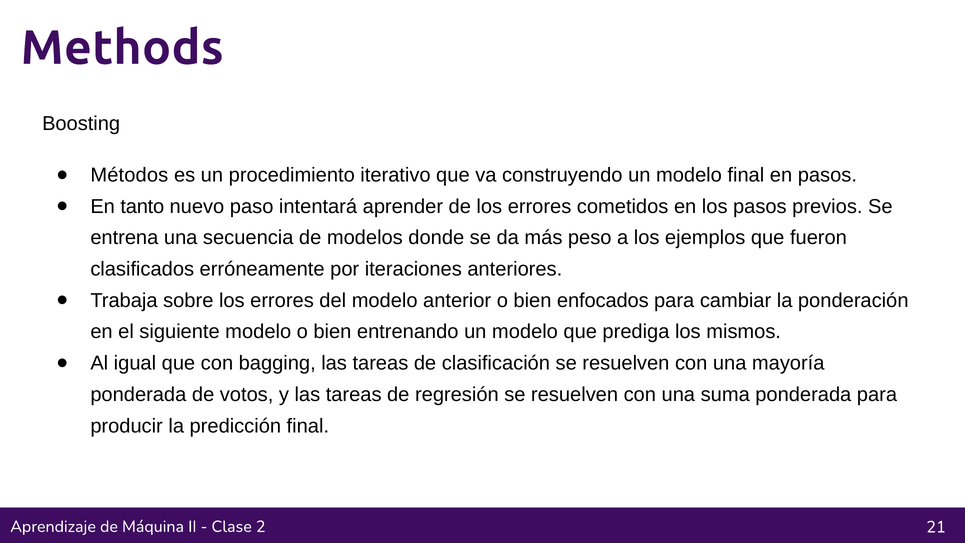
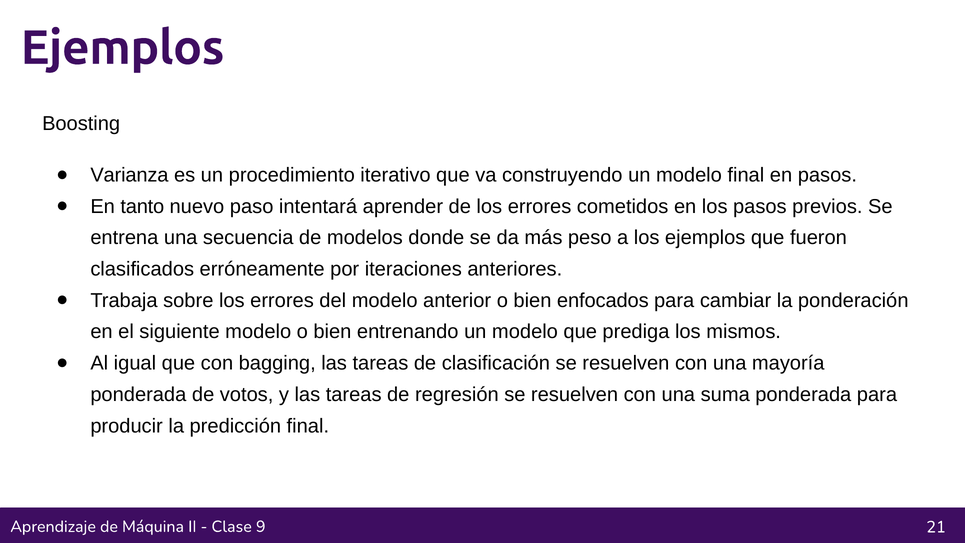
Methods: Methods -> Ejemplos (123, 48)
Métodos: Métodos -> Varianza (129, 175)
2: 2 -> 9 (261, 526)
